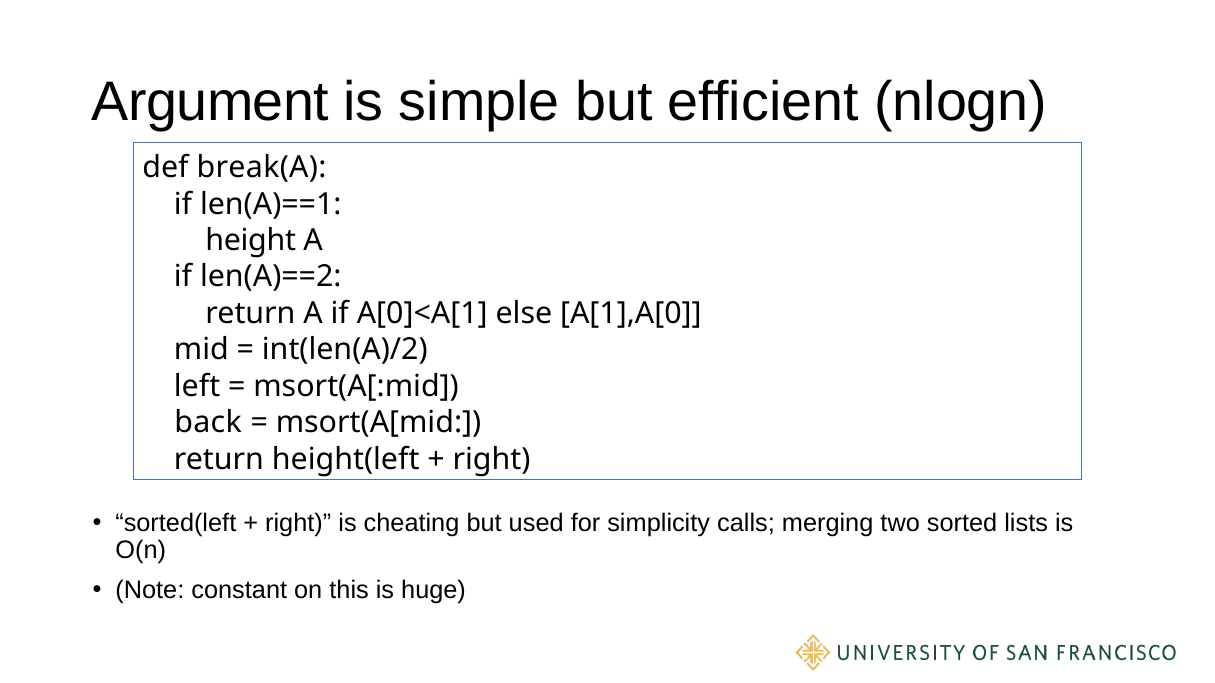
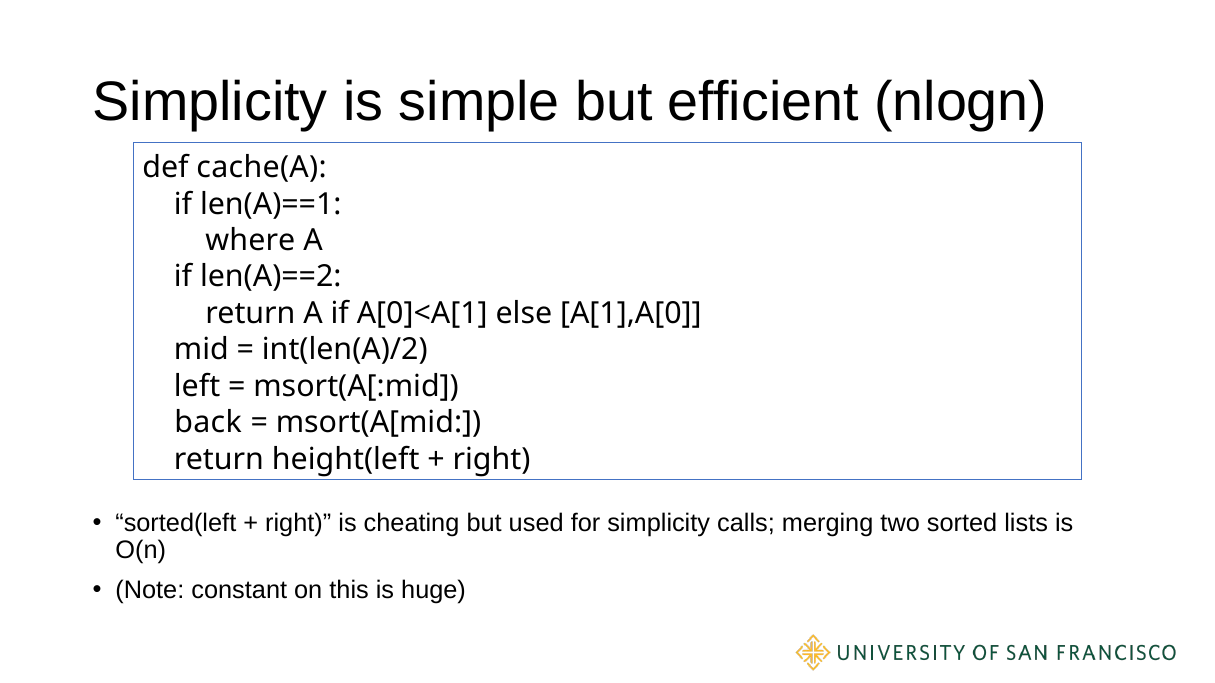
Argument: Argument -> Simplicity (210, 102)
break(A: break(A -> cache(A (262, 168)
height: height -> where (250, 241)
